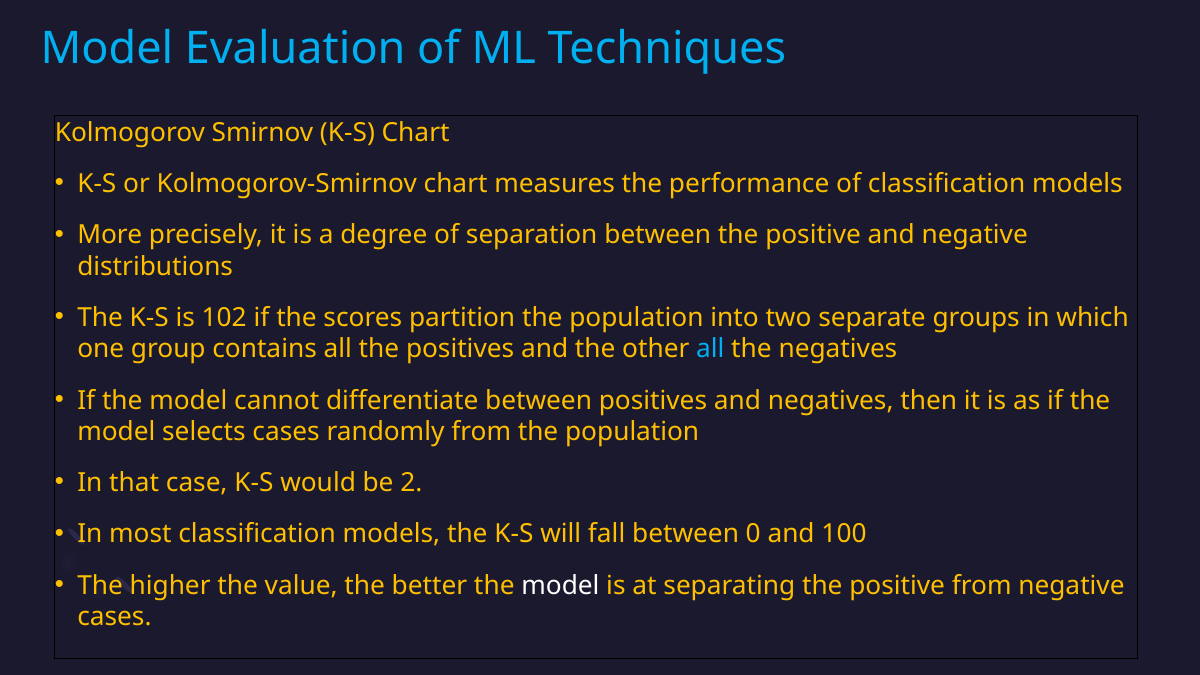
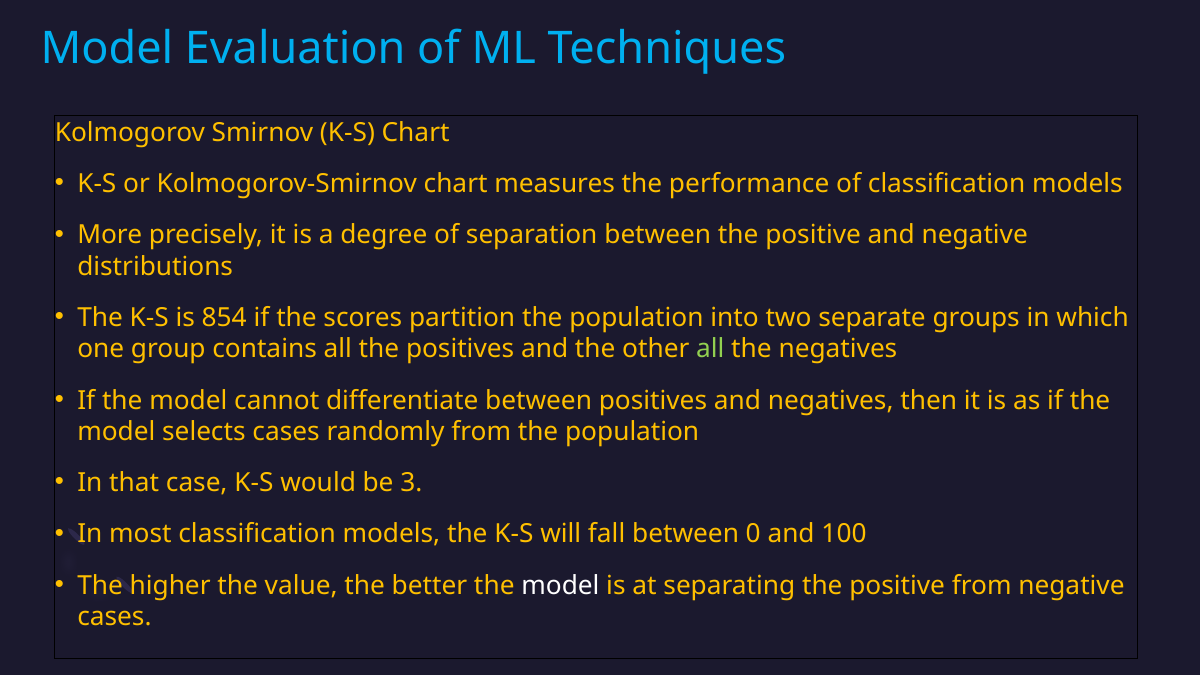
102: 102 -> 854 (224, 318)
all colour: light blue -> light green (710, 349)
2: 2 -> 3 (411, 483)
